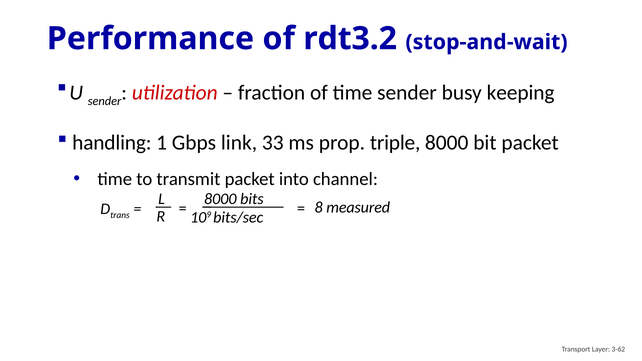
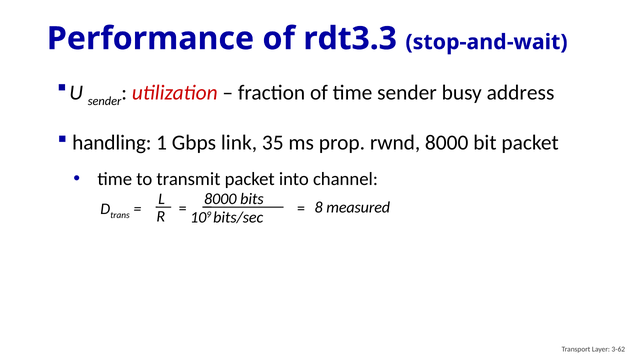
rdt3.2: rdt3.2 -> rdt3.3 (350, 39)
keeping: keeping -> address (521, 93)
33: 33 -> 35 (273, 143)
triple: triple -> rwnd (395, 143)
